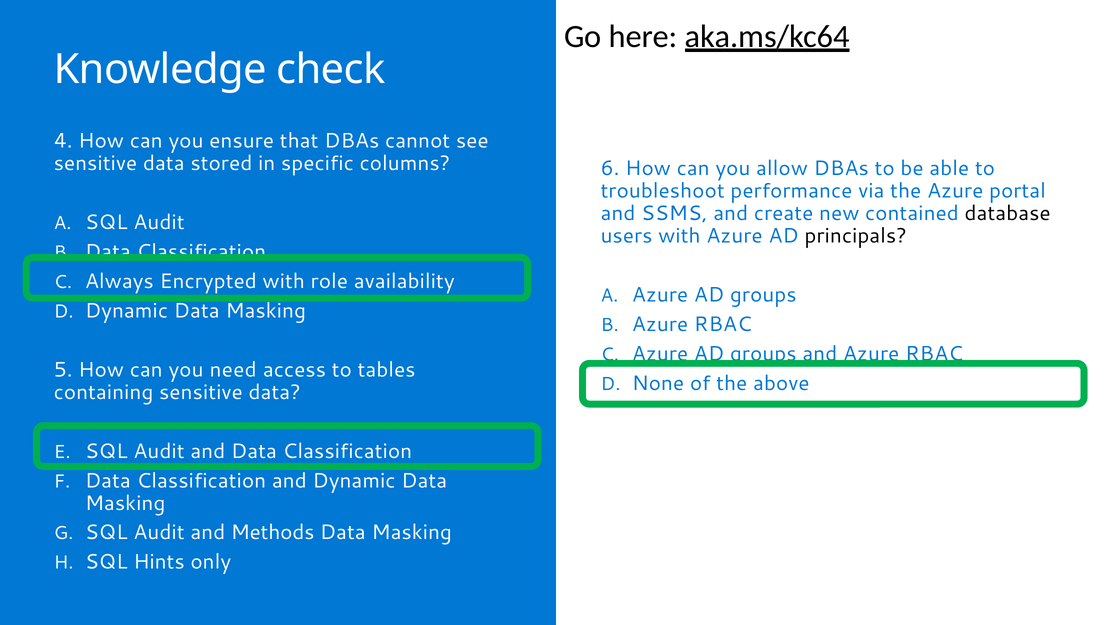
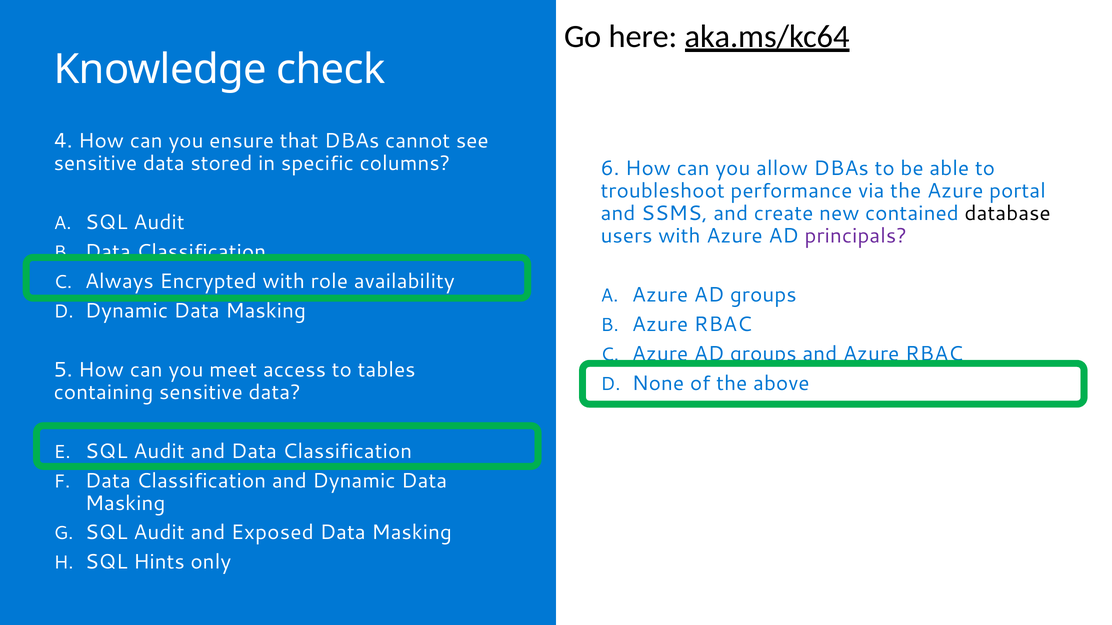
principals colour: black -> purple (856, 236)
need: need -> meet (233, 370)
Methods: Methods -> Exposed (272, 533)
